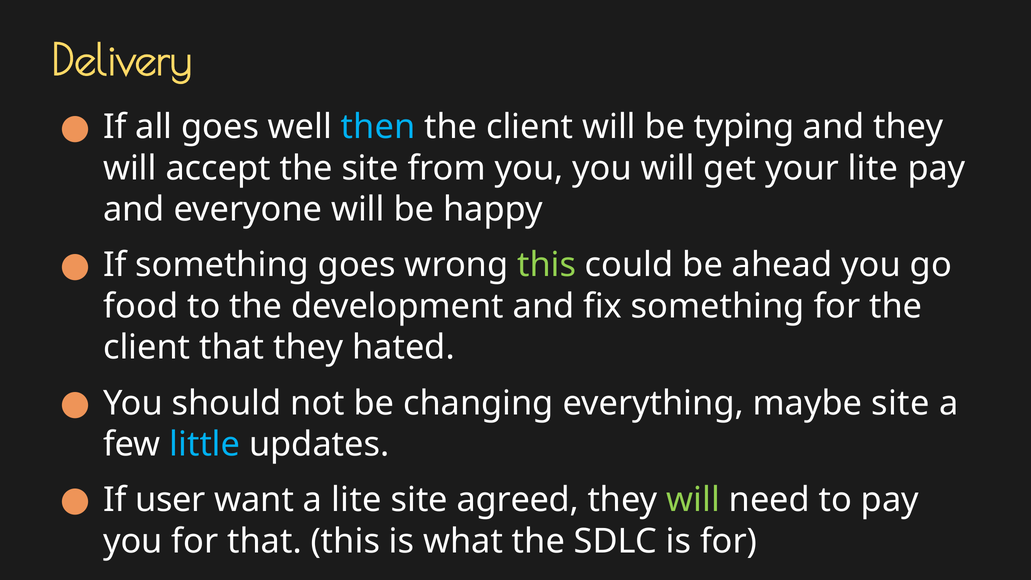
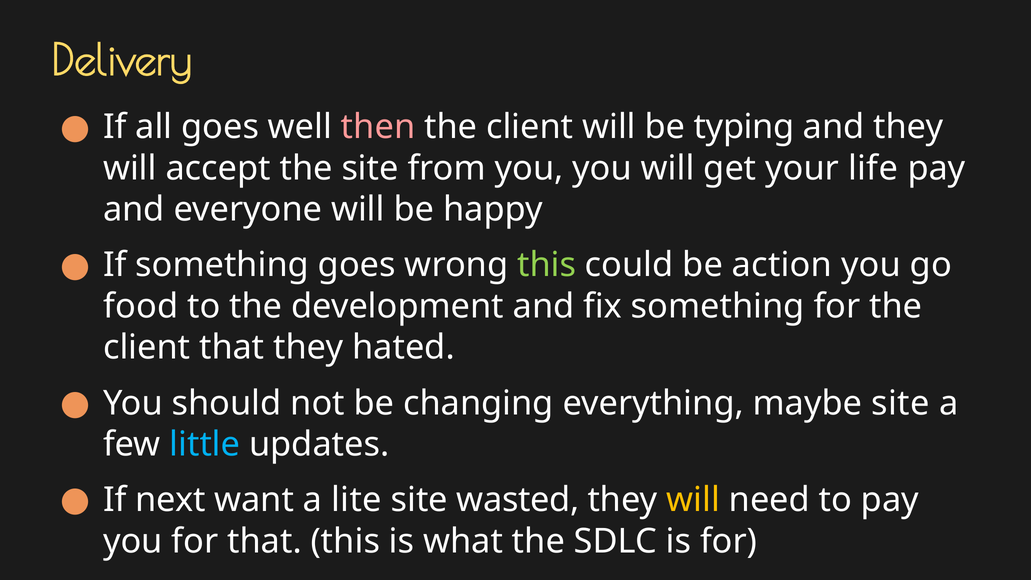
then colour: light blue -> pink (378, 127)
your lite: lite -> life (873, 168)
ahead: ahead -> action (782, 265)
user: user -> next (170, 500)
agreed: agreed -> wasted (518, 500)
will colour: light green -> yellow (693, 500)
